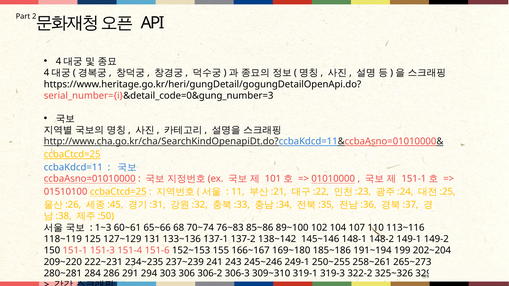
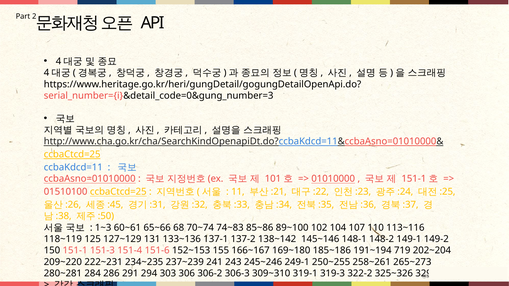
76~83: 76~83 -> 74~83 (230, 228)
199: 199 -> 719 (402, 251)
